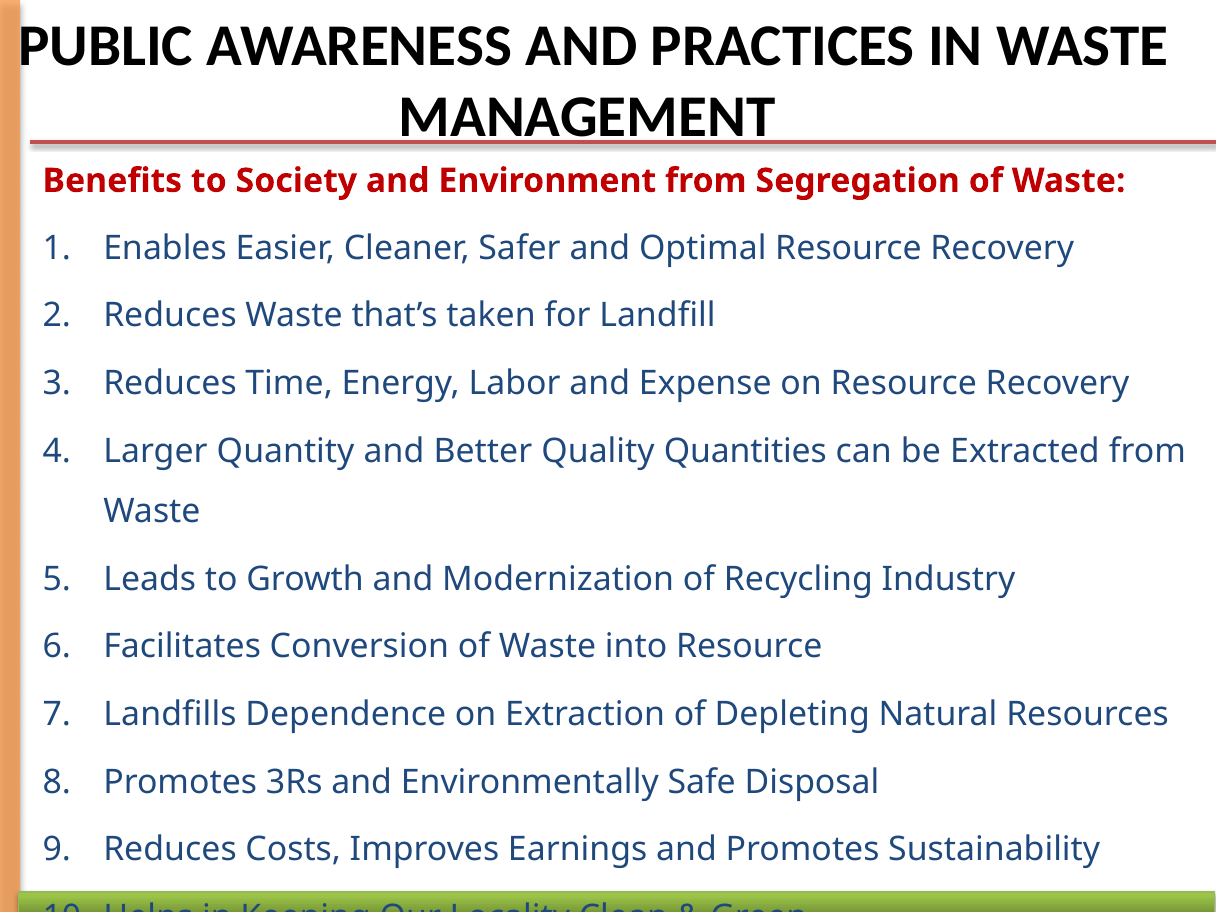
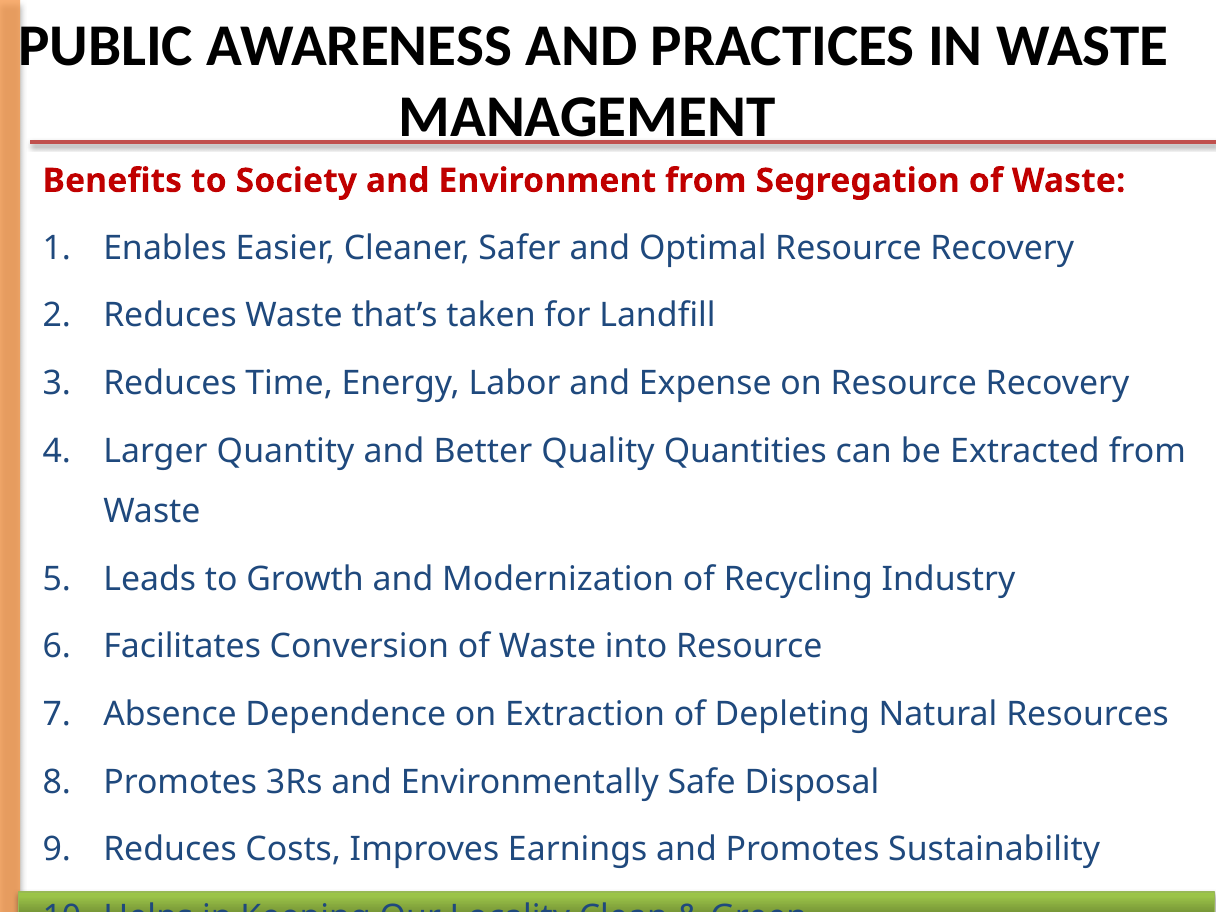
Landfills: Landfills -> Absence (170, 714)
